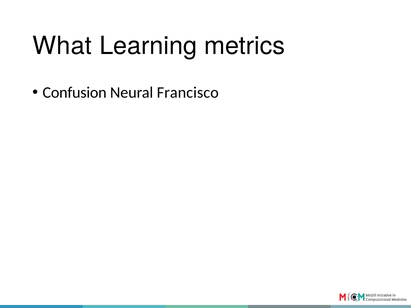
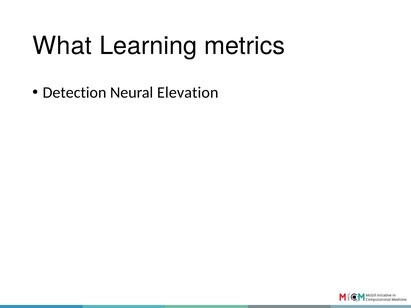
Confusion: Confusion -> Detection (75, 93)
Francisco: Francisco -> Elevation (188, 93)
